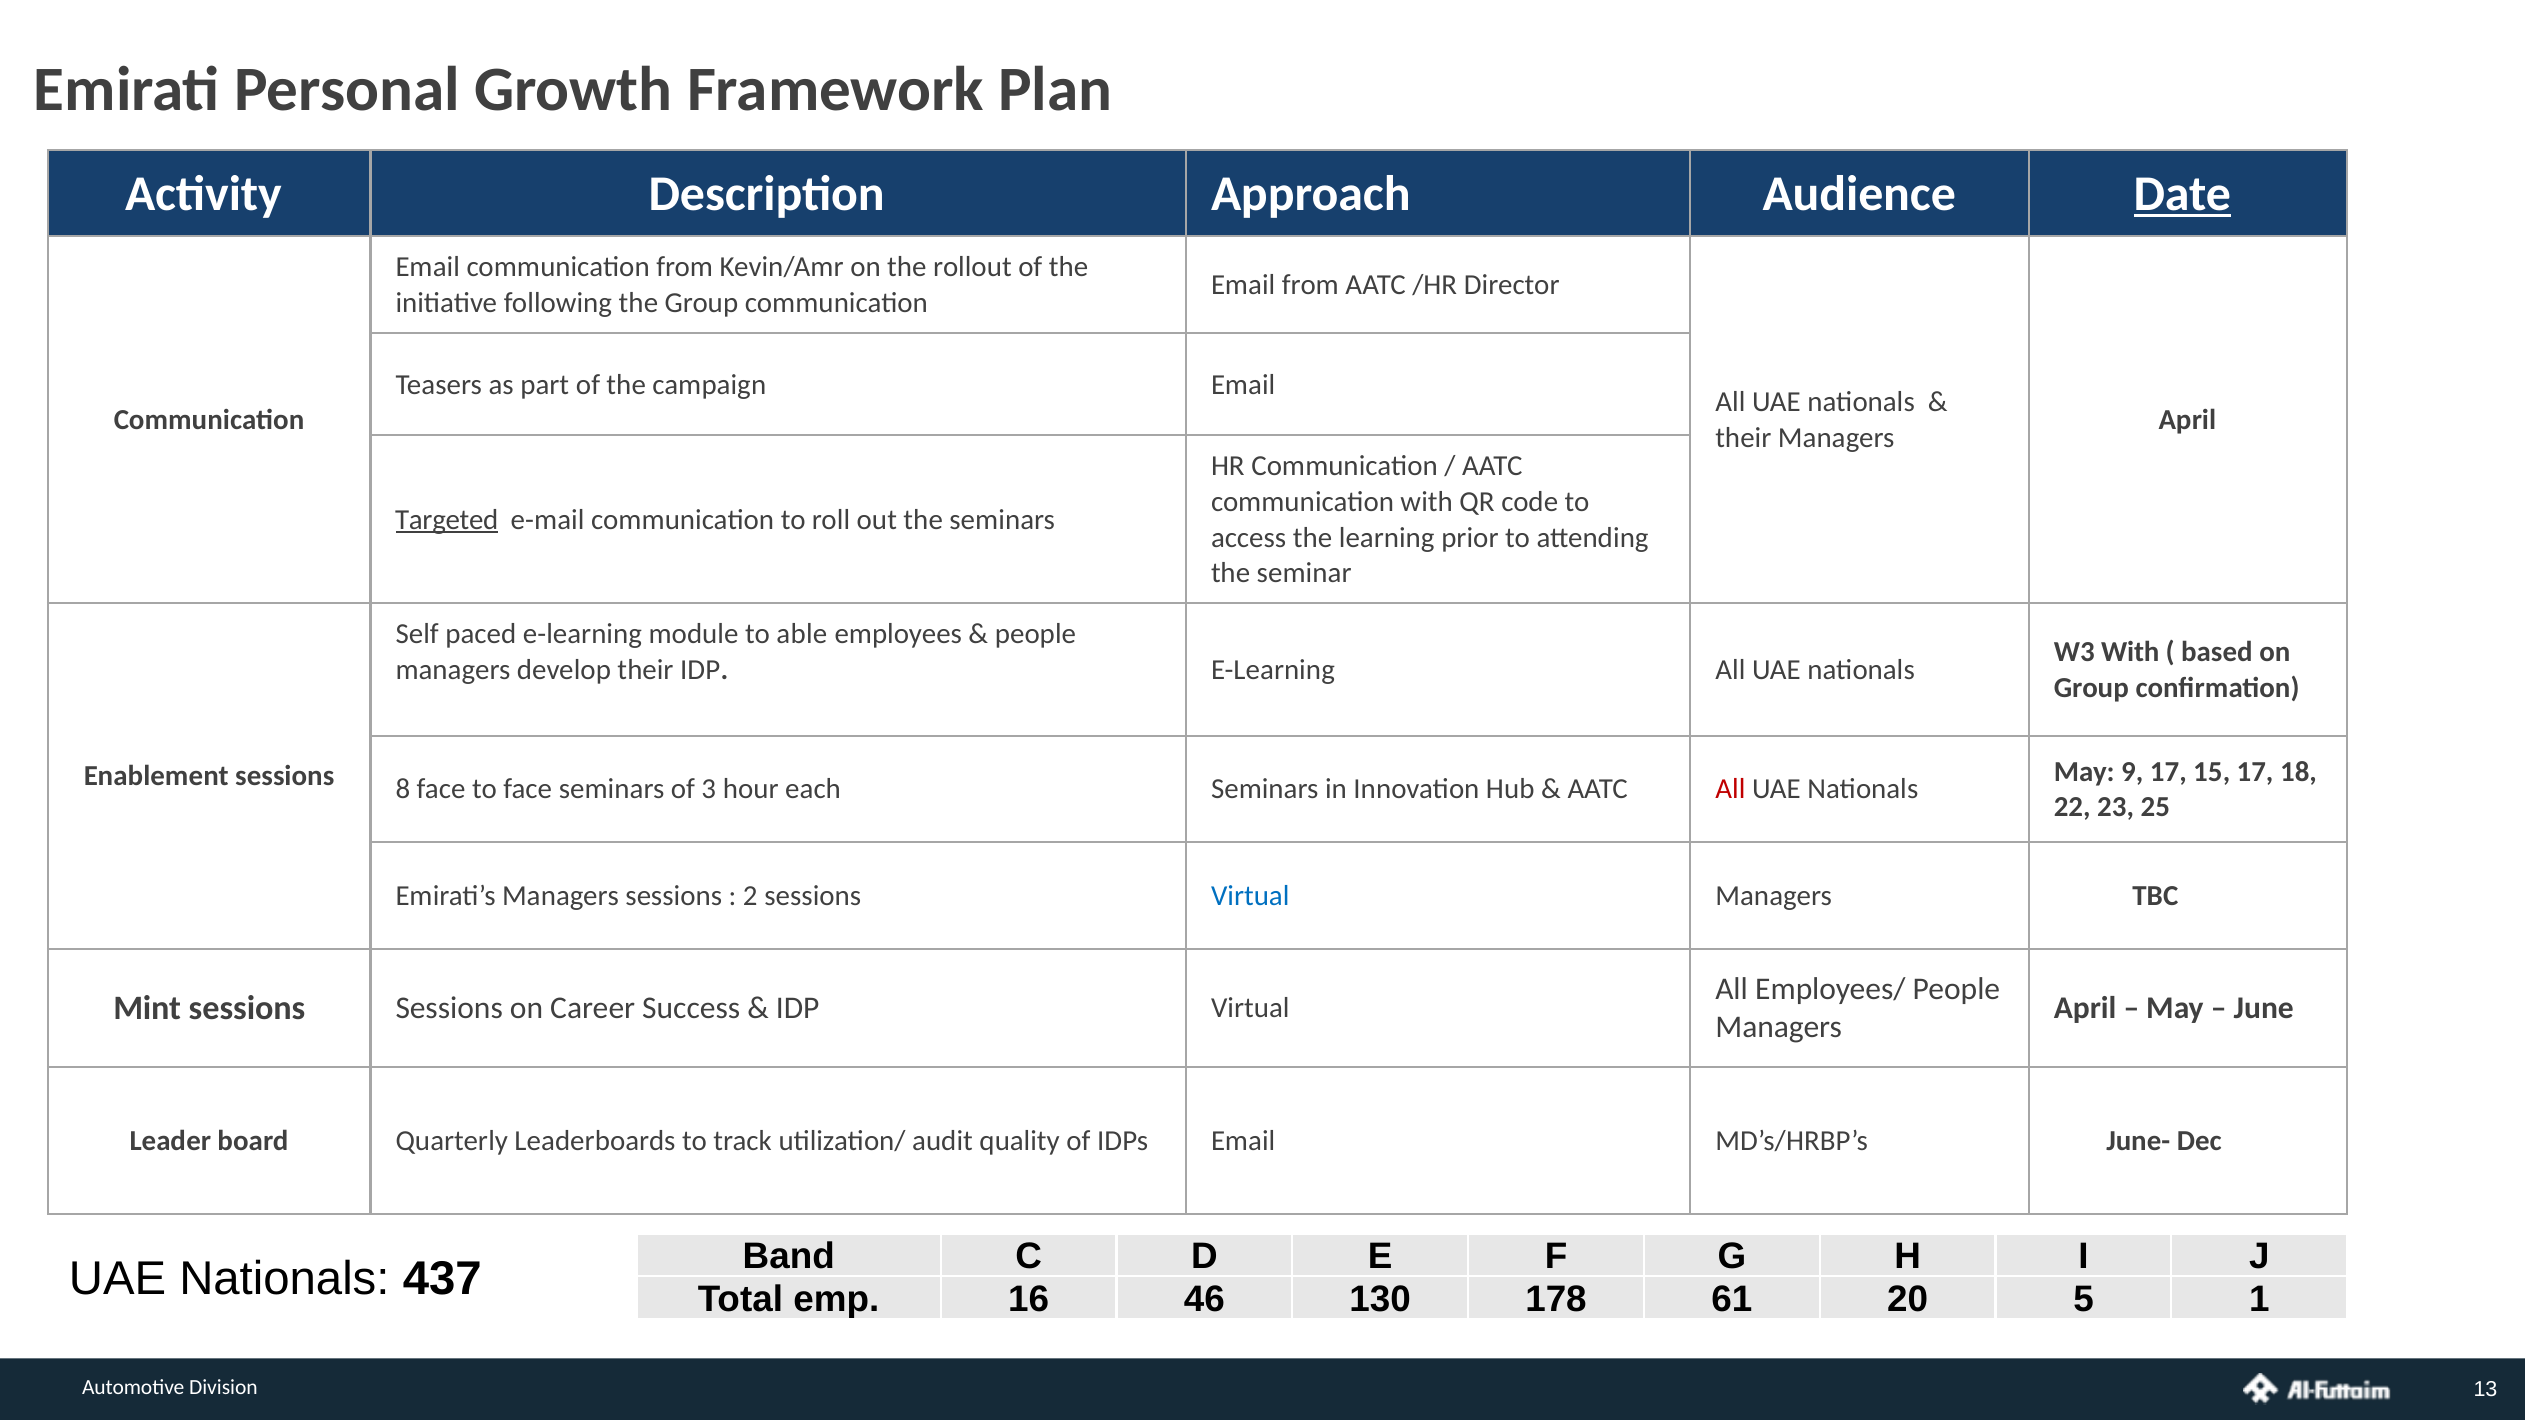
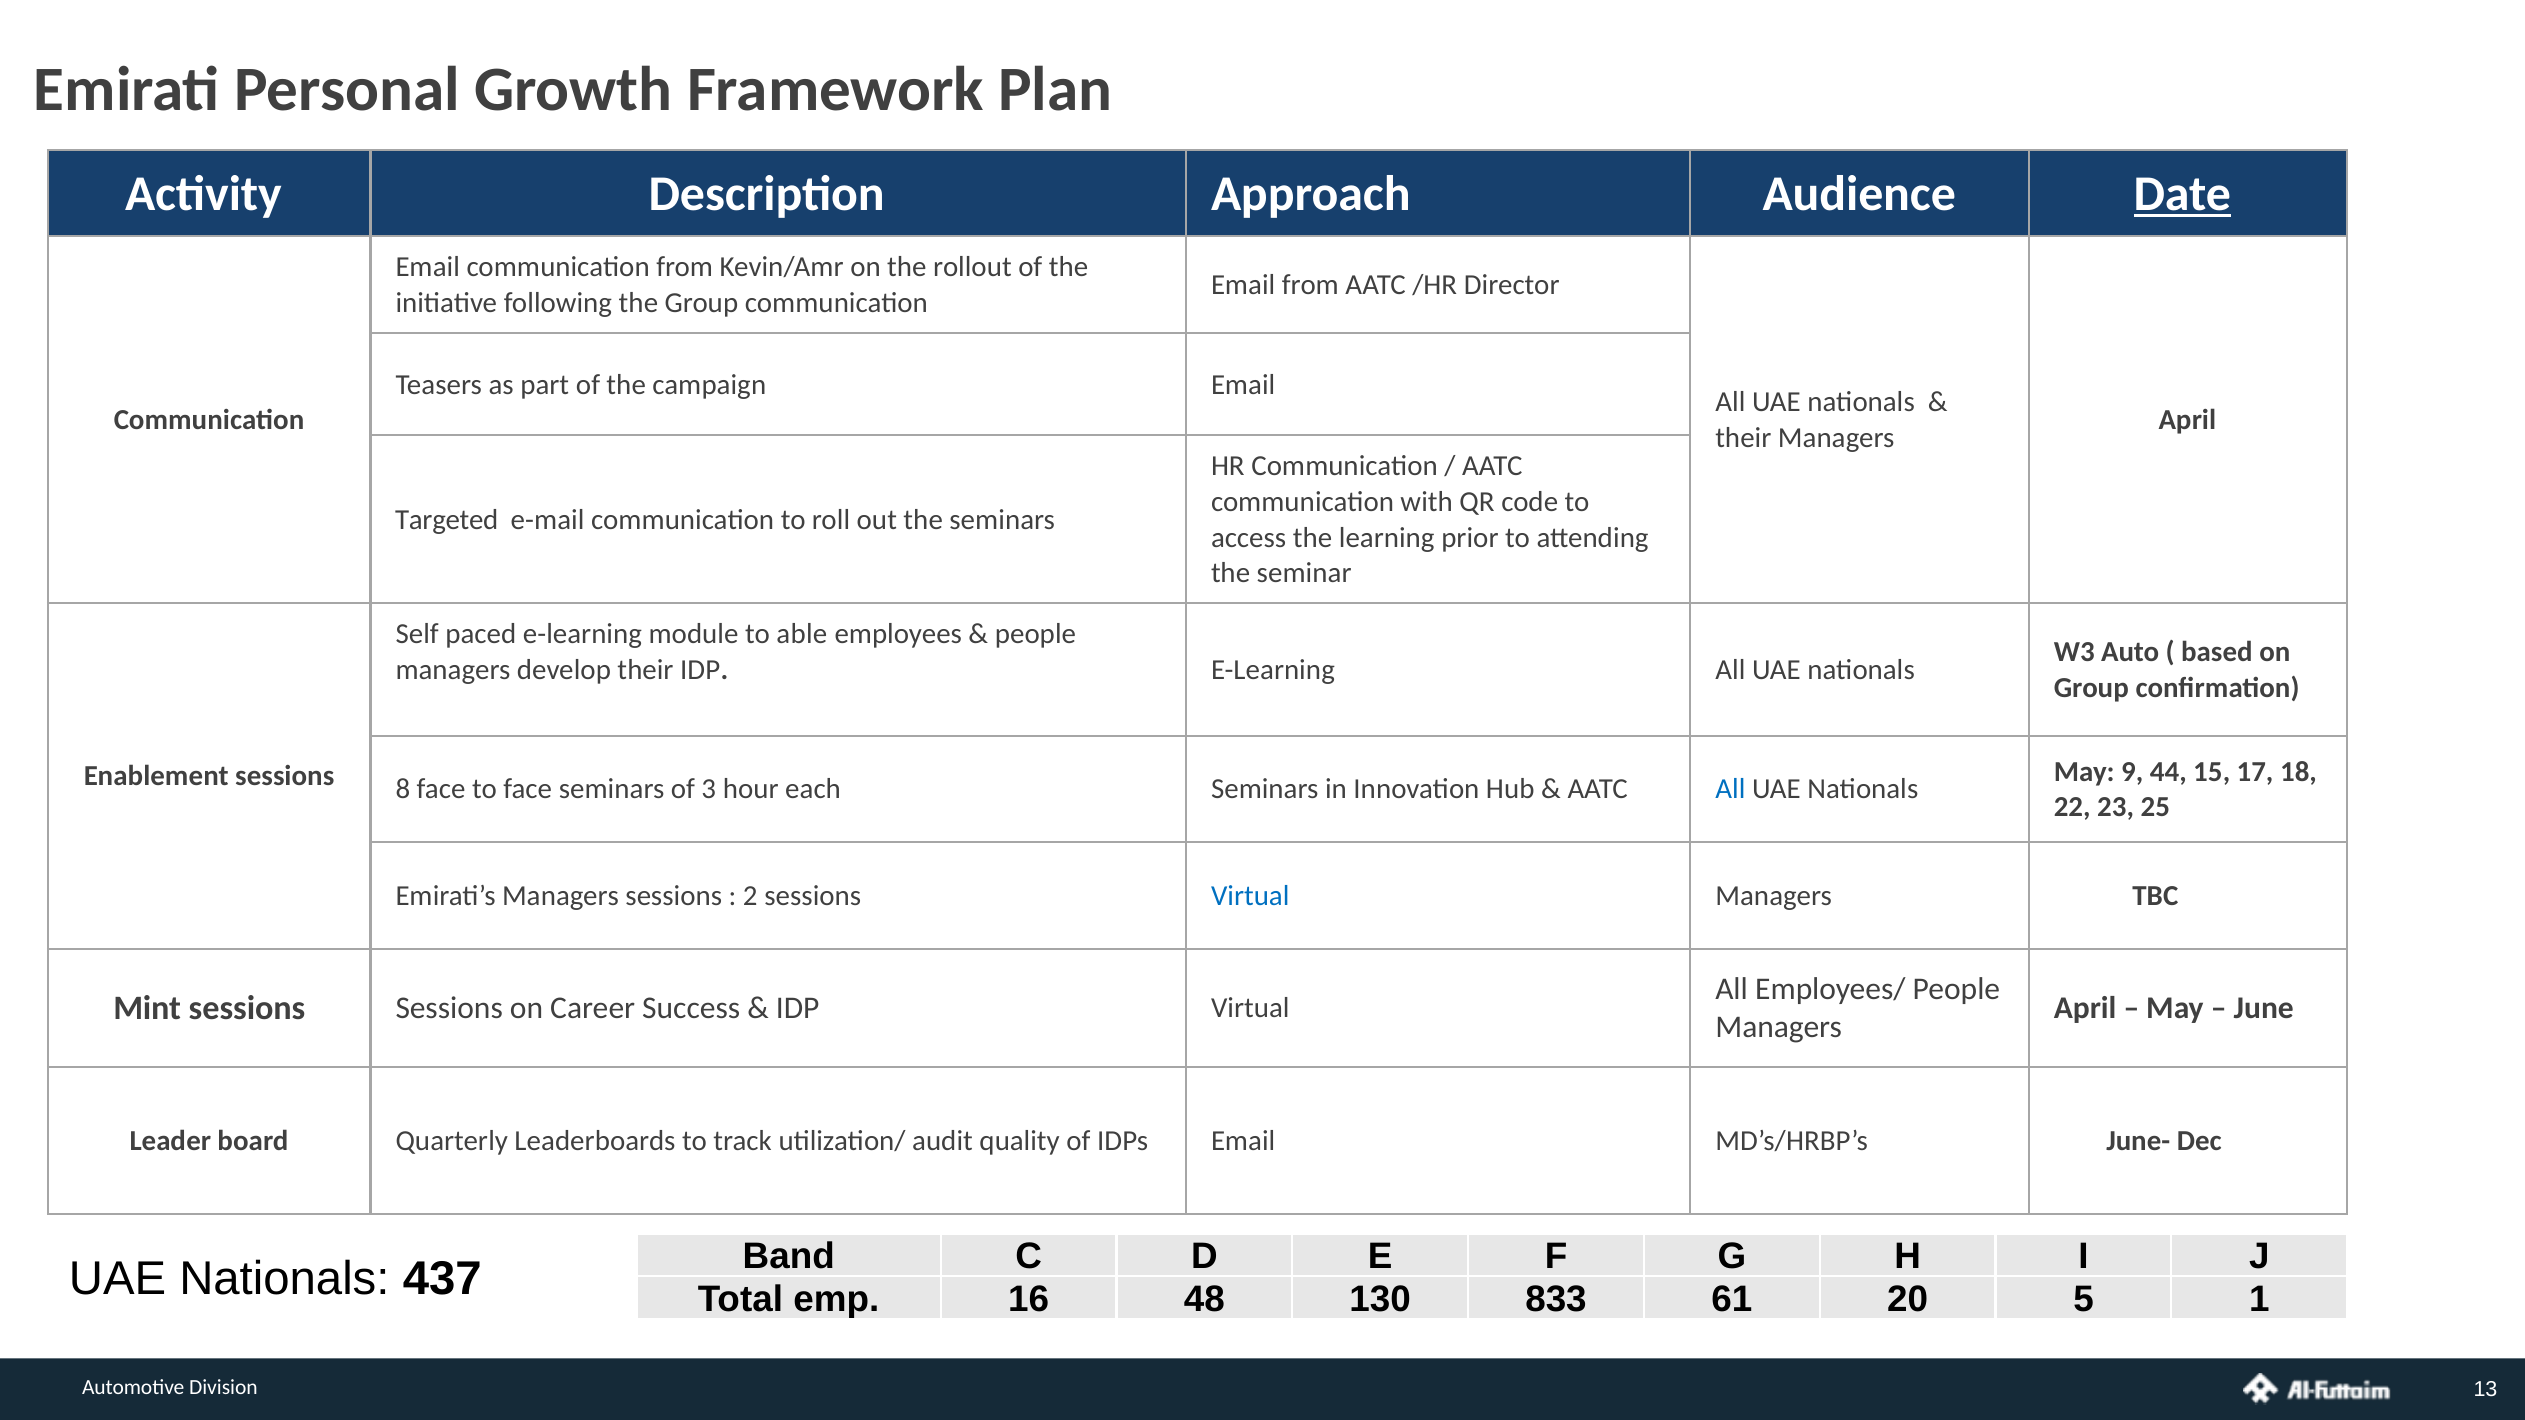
Targeted underline: present -> none (447, 520)
W3 With: With -> Auto (2130, 652)
9 17: 17 -> 44 (2168, 772)
All colour: red -> blue (1730, 790)
46: 46 -> 48 (1204, 1299)
178: 178 -> 833 (1556, 1299)
